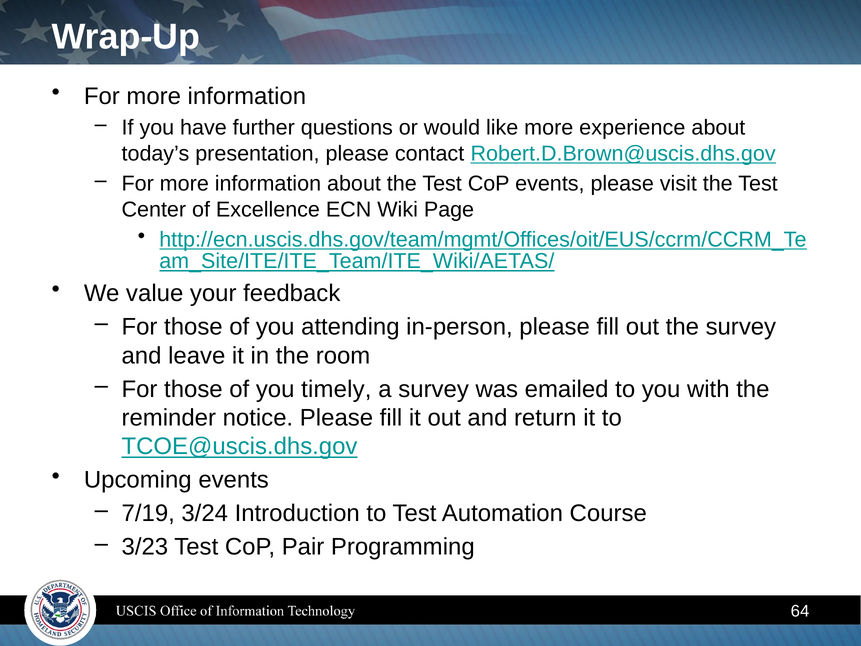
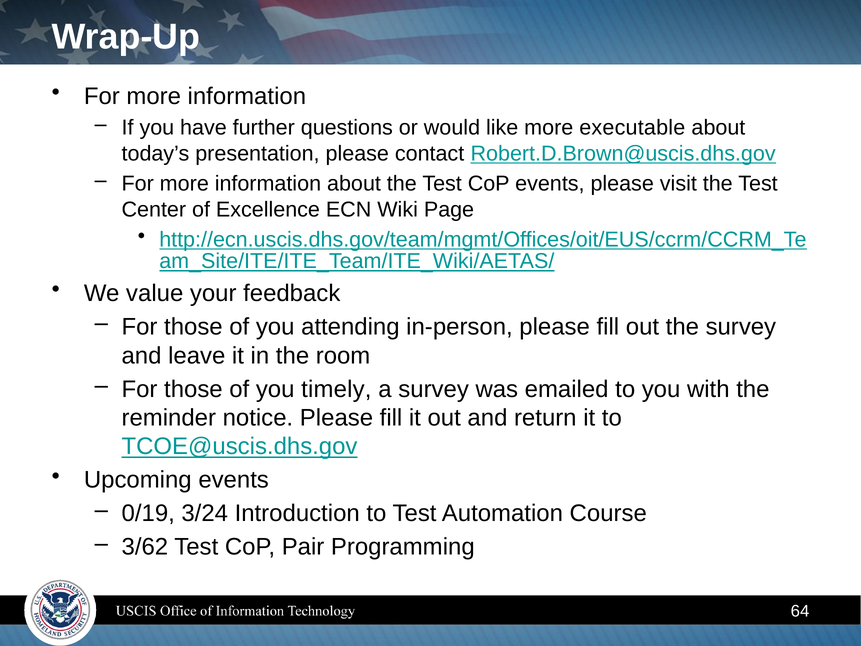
experience: experience -> executable (632, 128)
7/19: 7/19 -> 0/19 (148, 513)
3/23: 3/23 -> 3/62 (145, 547)
